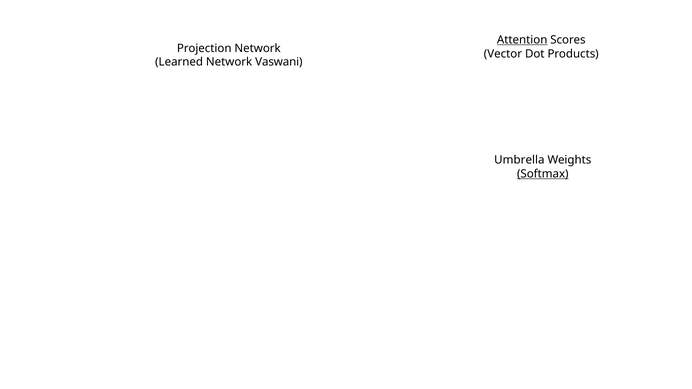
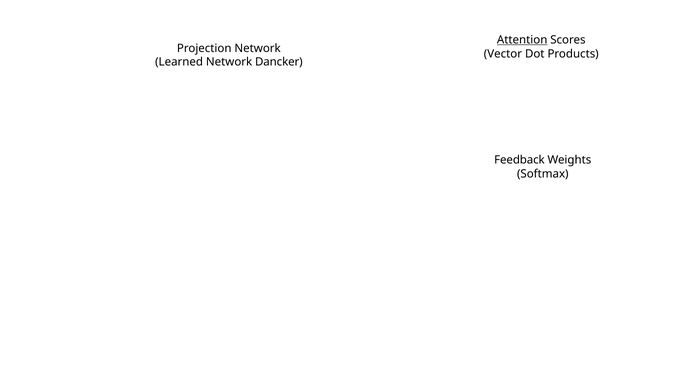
Vaswani: Vaswani -> Dancker (279, 62)
Umbrella: Umbrella -> Feedback (519, 160)
Softmax underline: present -> none (543, 174)
